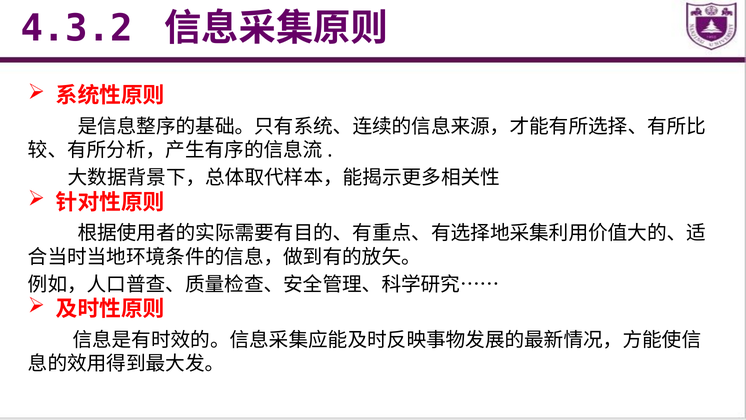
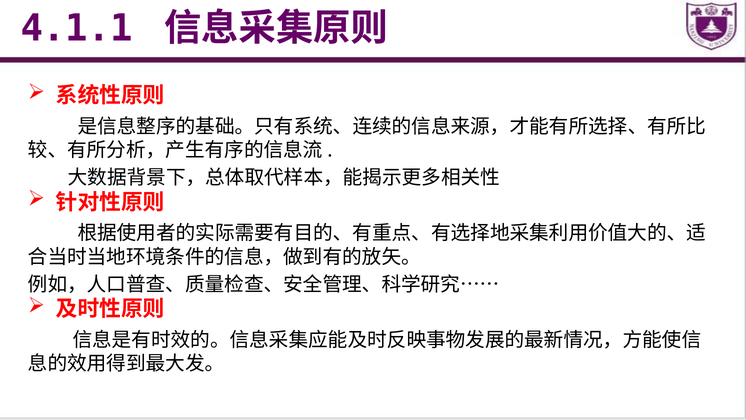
4.3.2: 4.3.2 -> 4.1.1 (77, 29)
